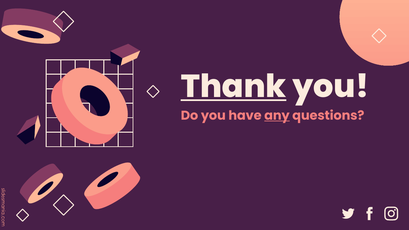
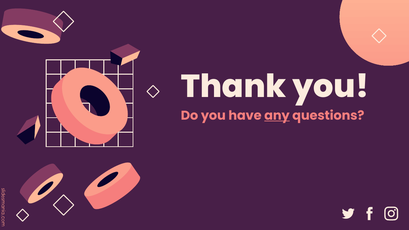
Thank underline: present -> none (234, 86)
